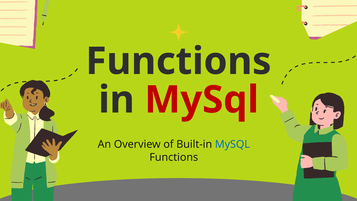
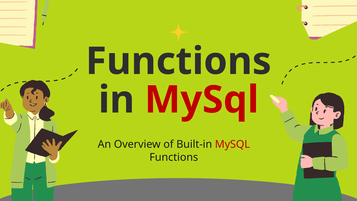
MySQL colour: blue -> red (232, 144)
